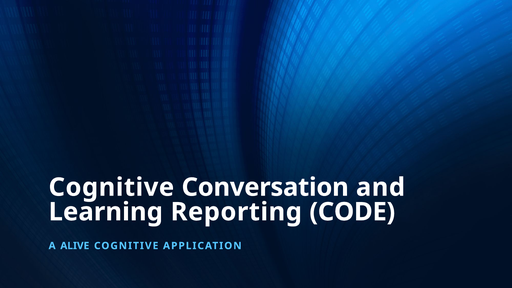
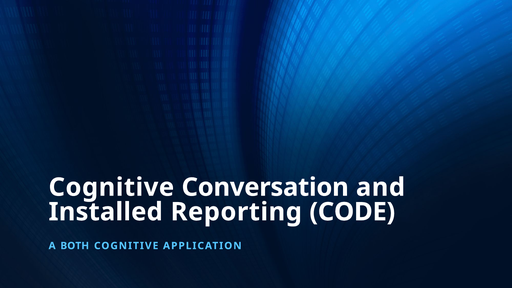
Learning: Learning -> Installed (106, 212)
ALIVE: ALIVE -> BOTH (75, 246)
